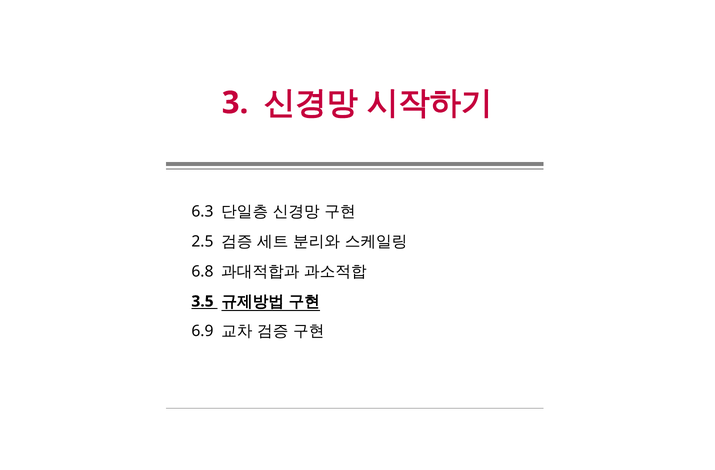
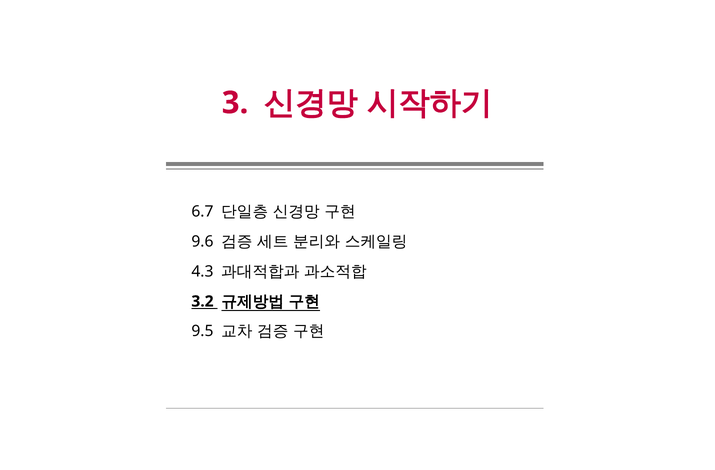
6.3: 6.3 -> 6.7 (202, 211)
2.5: 2.5 -> 9.6 (202, 241)
6.8: 6.8 -> 4.3 (202, 271)
3.5: 3.5 -> 3.2 (203, 301)
6.9: 6.9 -> 9.5 (202, 331)
